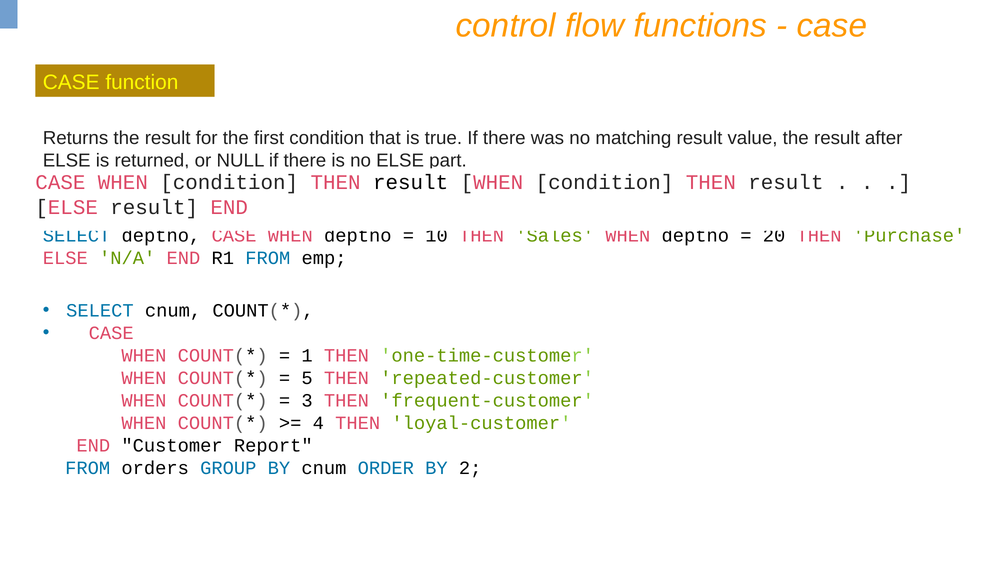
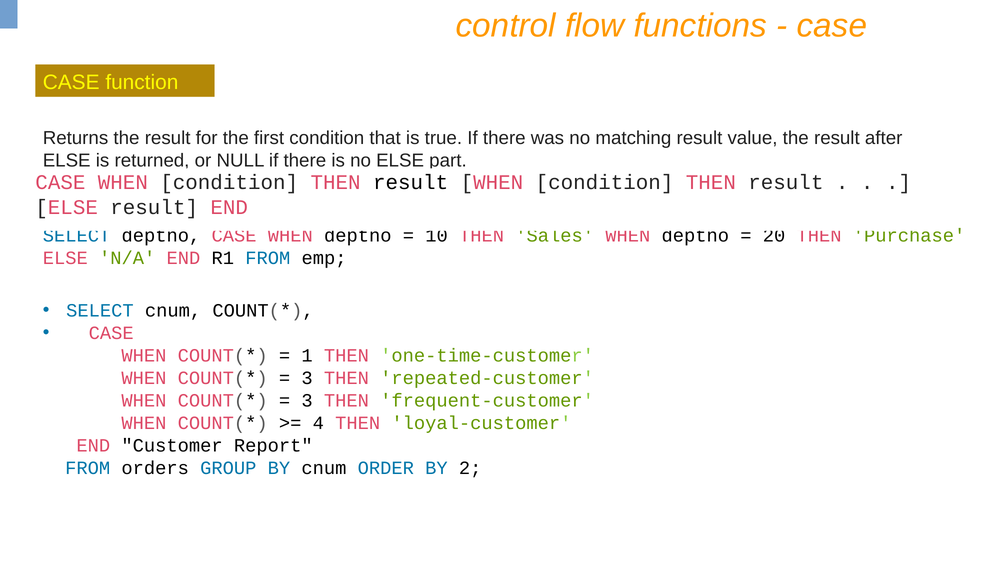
5: 5 -> 3 (307, 378)
